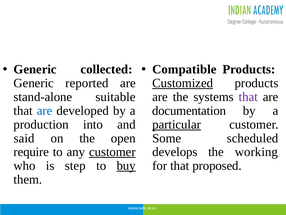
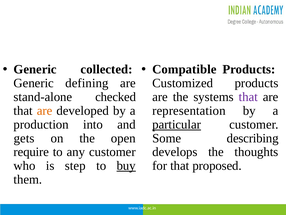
reported: reported -> defining (87, 83)
Customized underline: present -> none (183, 83)
suitable: suitable -> checked (116, 97)
are colour: blue -> orange (45, 110)
documentation: documentation -> representation (189, 110)
said: said -> gets (24, 138)
scheduled: scheduled -> describing (253, 138)
customer underline: present -> none (112, 152)
working: working -> thoughts (256, 152)
